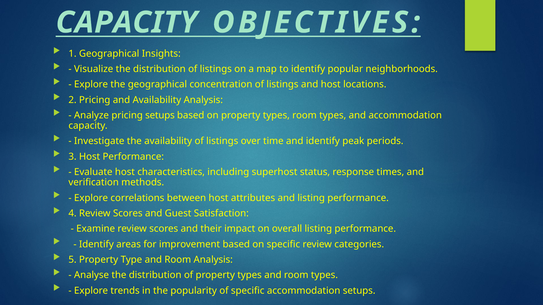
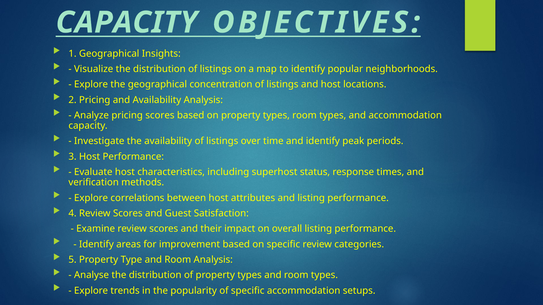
pricing setups: setups -> scores (160, 115)
